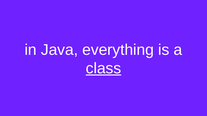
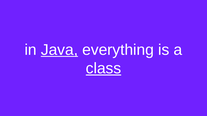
Java underline: none -> present (59, 50)
